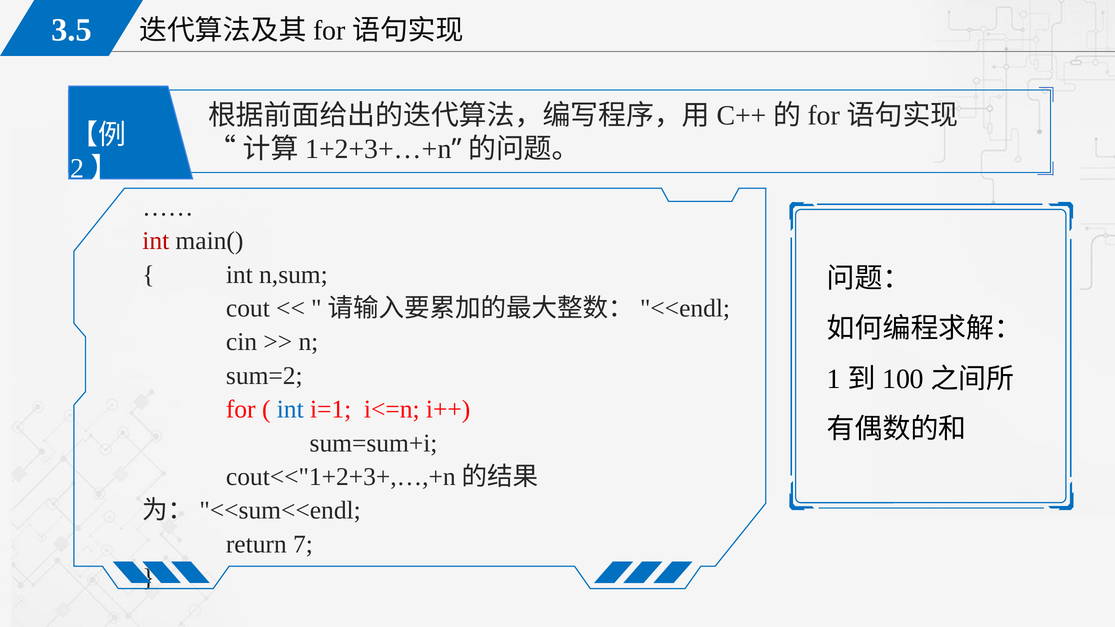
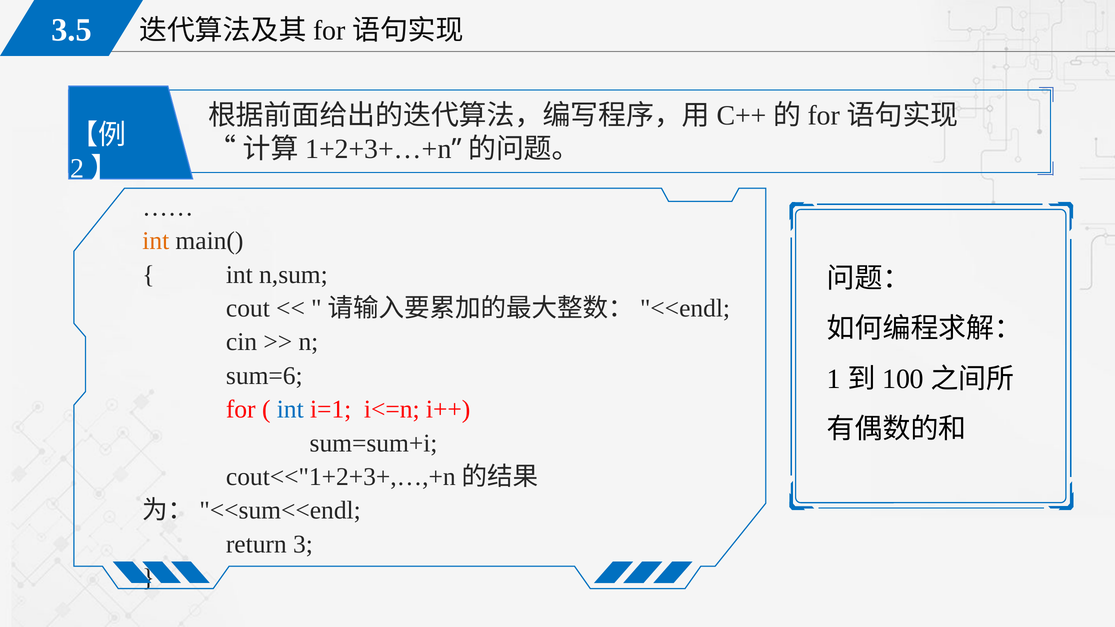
int colour: red -> orange (156, 241)
sum=2: sum=2 -> sum=6 (264, 376)
7: 7 -> 3 (303, 544)
